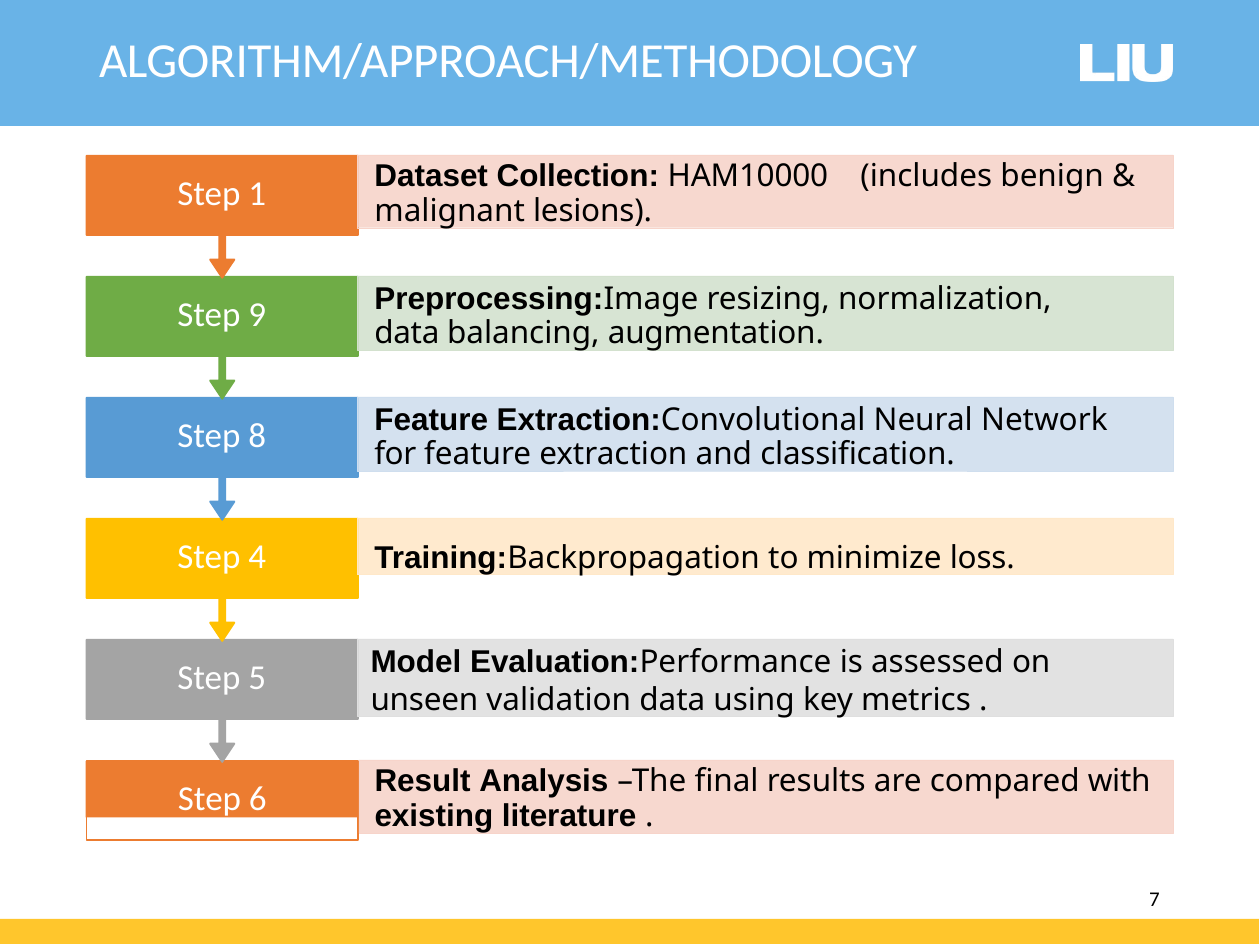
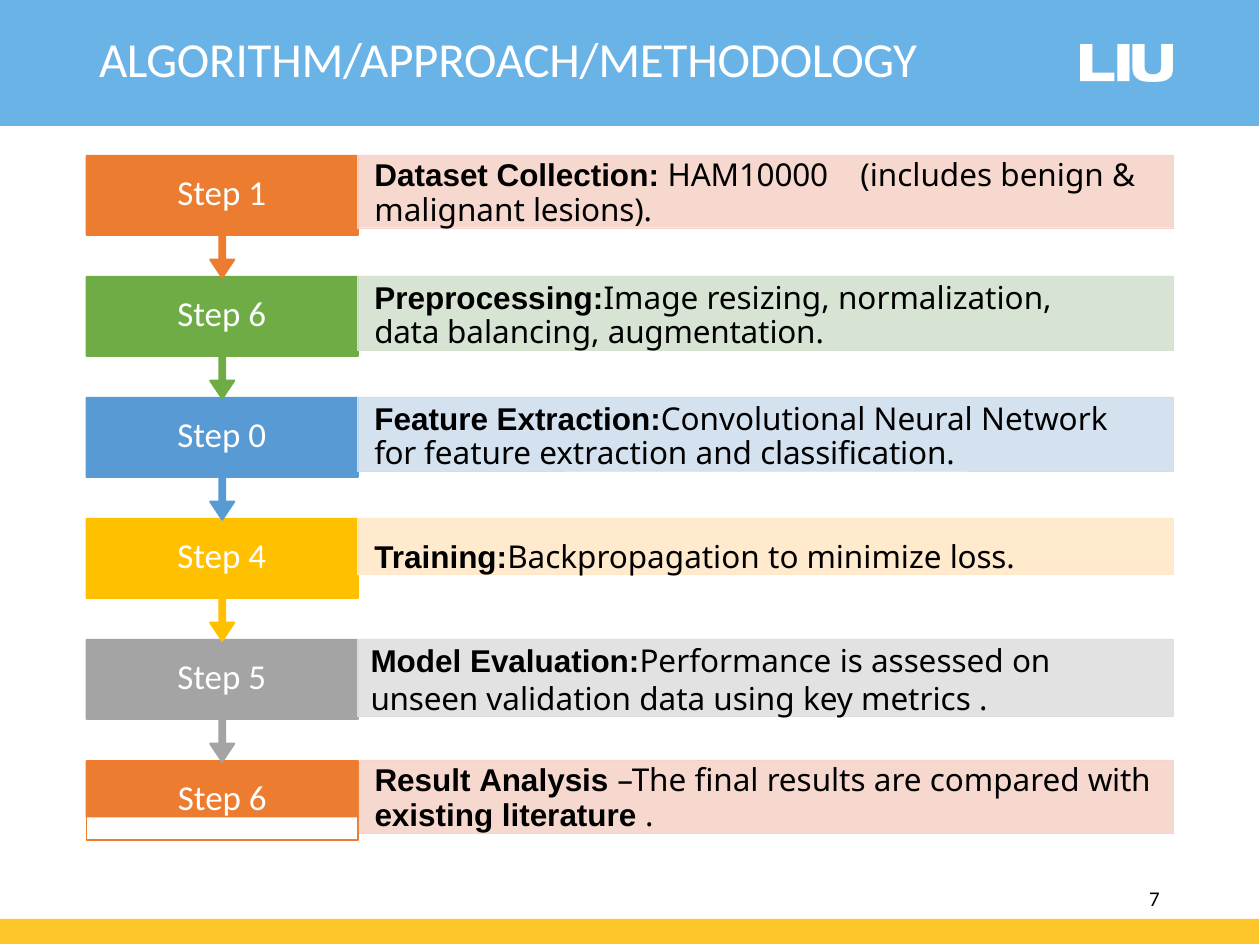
9: 9 -> 6 (257, 315)
8: 8 -> 0 (257, 436)
